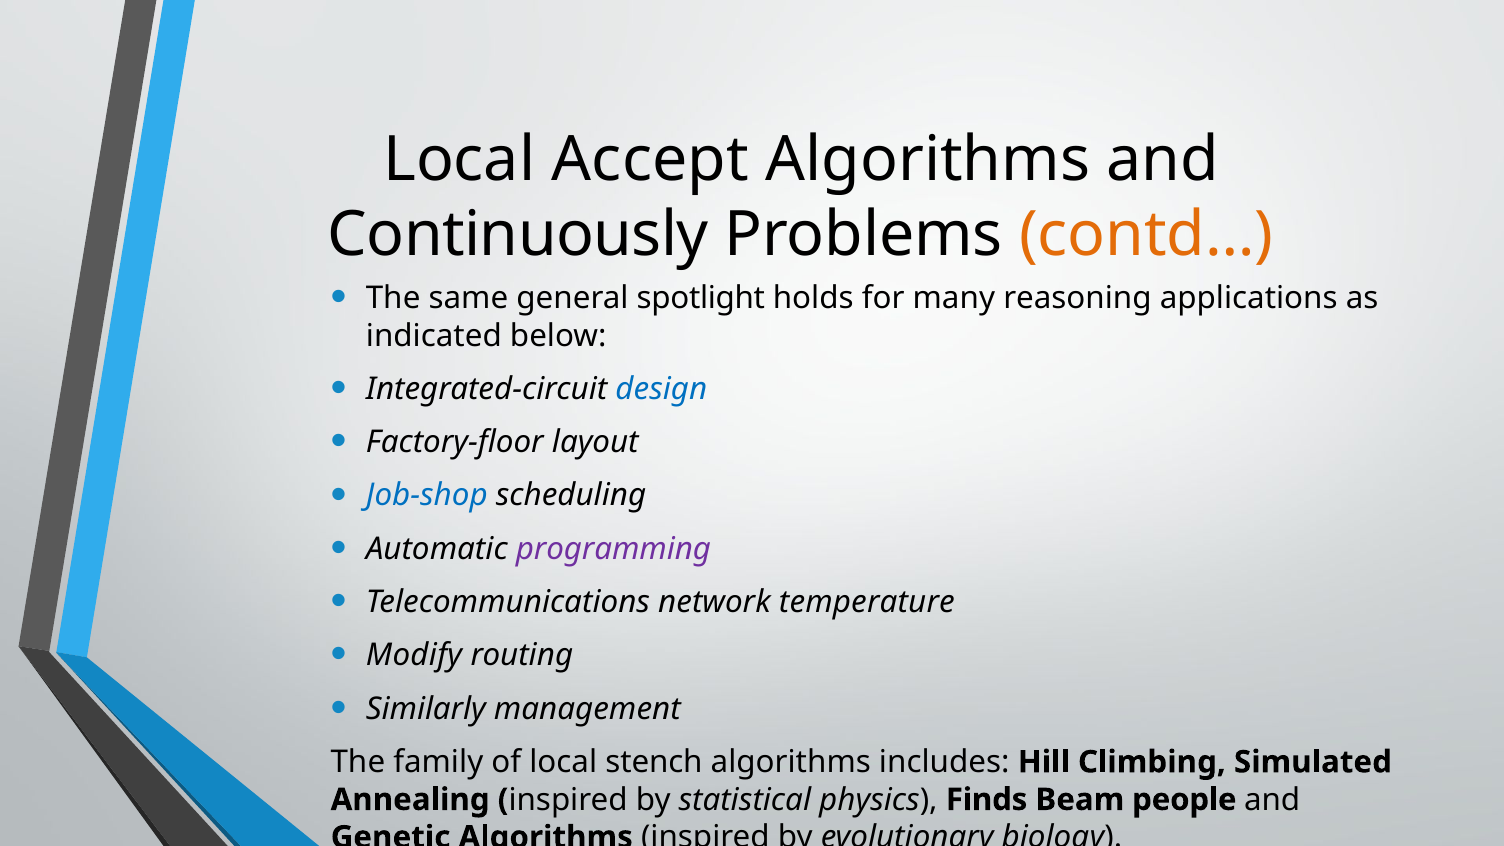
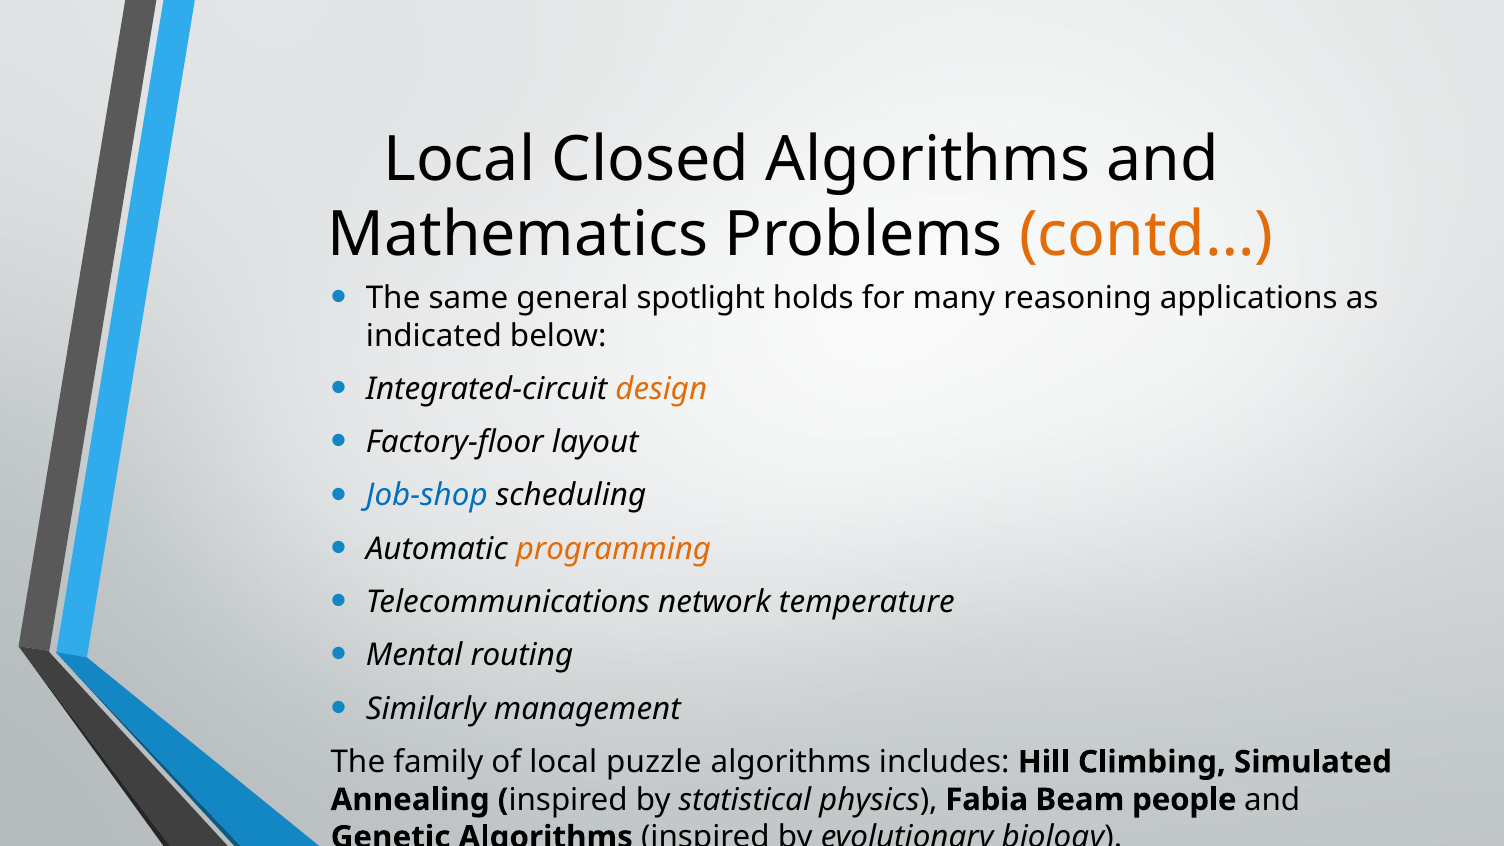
Accept: Accept -> Closed (650, 159)
Continuously: Continuously -> Mathematics (518, 235)
design colour: blue -> orange (661, 389)
programming colour: purple -> orange (613, 549)
Modify: Modify -> Mental (414, 655)
stench: stench -> puzzle (654, 762)
Finds: Finds -> Fabia (987, 800)
